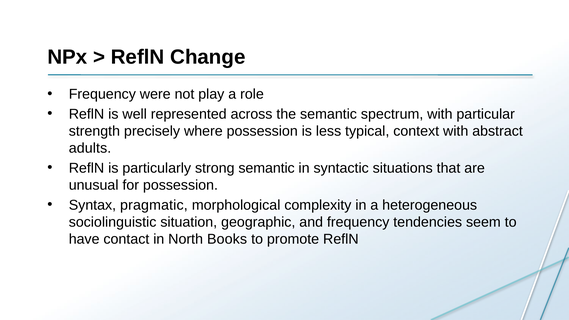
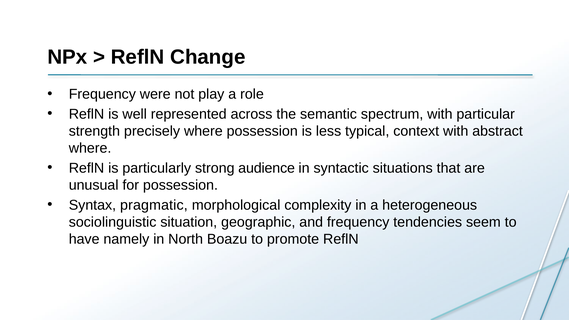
adults: adults -> where (90, 148)
strong semantic: semantic -> audience (267, 168)
contact: contact -> namely (126, 239)
Books: Books -> Boazu (227, 239)
